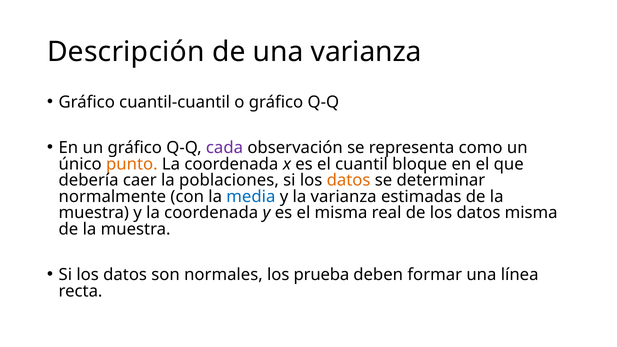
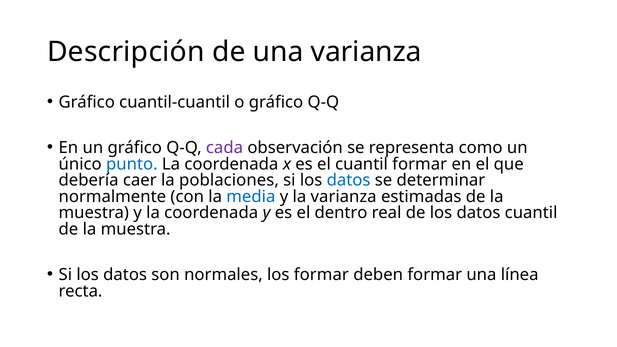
punto colour: orange -> blue (132, 164)
cuantil bloque: bloque -> formar (420, 164)
datos colour: orange -> blue (349, 180)
el misma: misma -> dentro (341, 213)
datos misma: misma -> cuantil (531, 213)
los prueba: prueba -> formar (321, 275)
